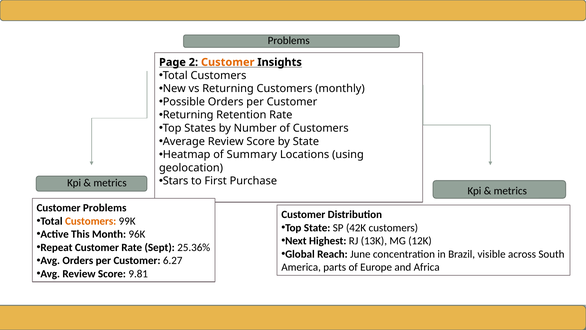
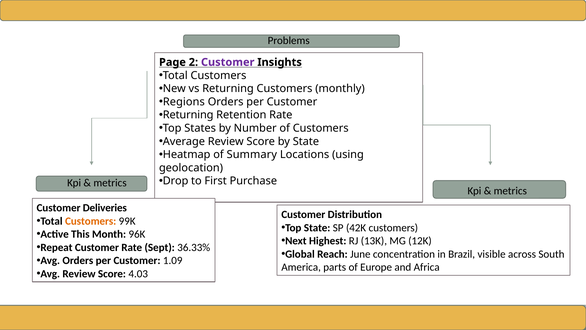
Customer colour: orange -> purple (228, 62)
Possible: Possible -> Regions (184, 102)
Stars: Stars -> Drop (176, 181)
Customer Problems: Problems -> Deliveries (105, 208)
25.36%: 25.36% -> 36.33% (194, 247)
6.27: 6.27 -> 1.09 (173, 260)
9.81: 9.81 -> 4.03 (138, 274)
